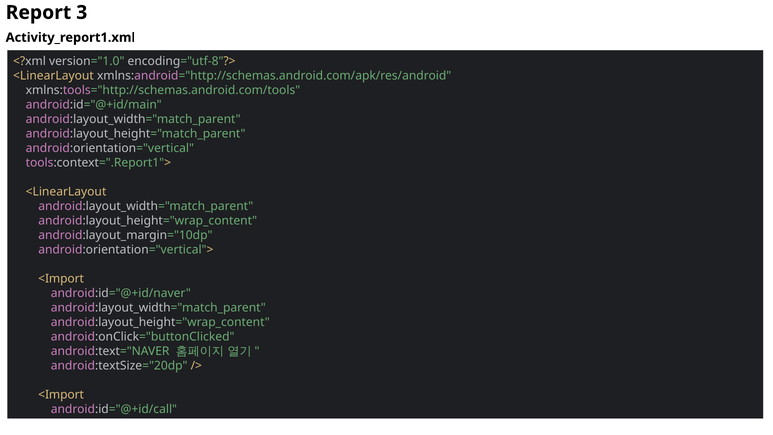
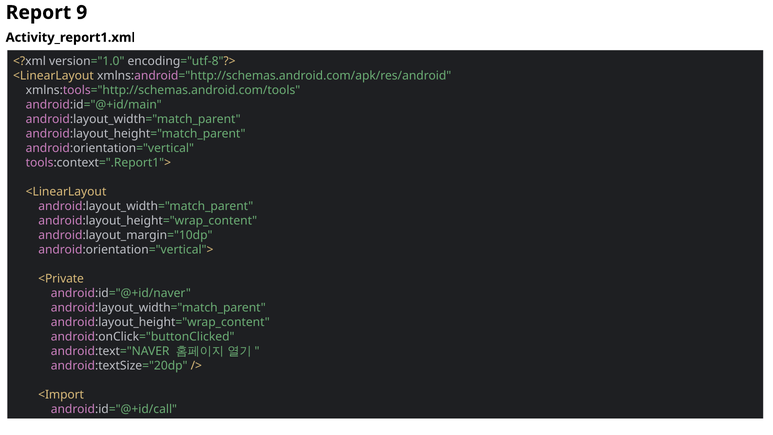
3: 3 -> 9 (82, 13)
<Import: <Import -> <Private (61, 279)
